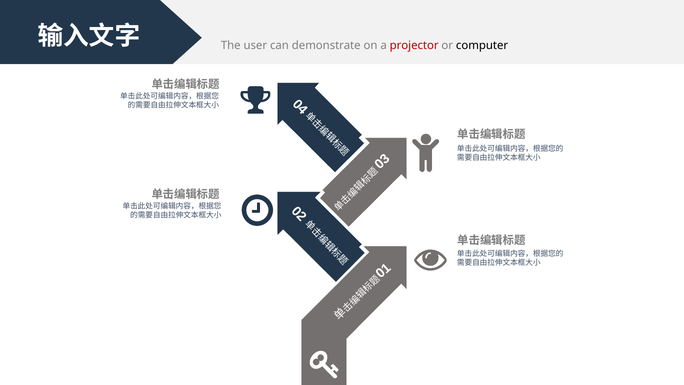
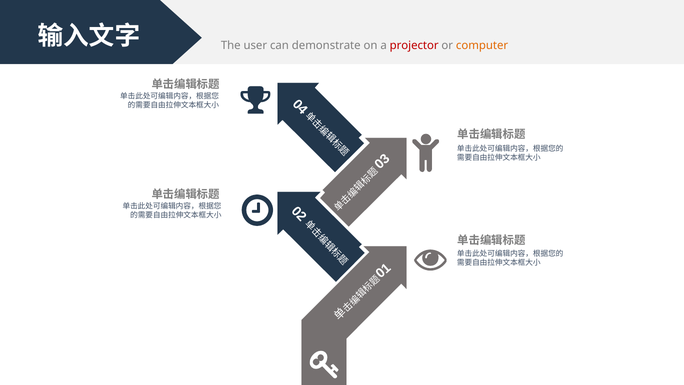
computer colour: black -> orange (482, 46)
